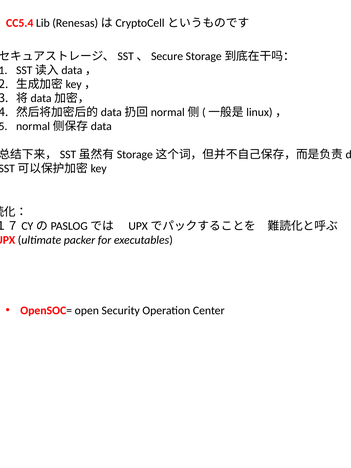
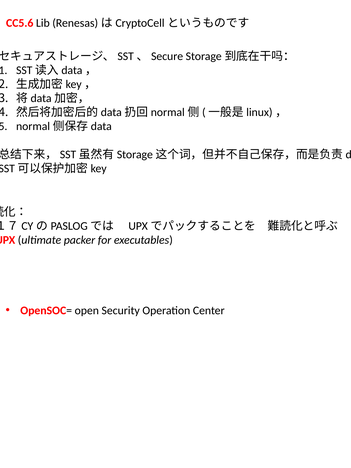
CC5.4: CC5.4 -> CC5.6 (20, 23)
